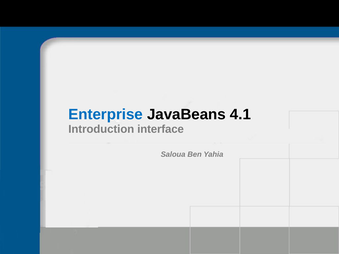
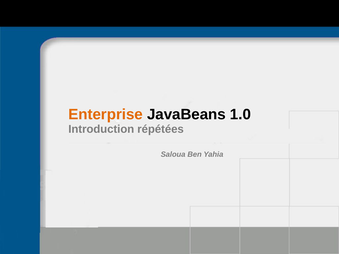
Enterprise colour: blue -> orange (106, 115)
4.1: 4.1 -> 1.0 (240, 115)
interface: interface -> répétées (161, 129)
